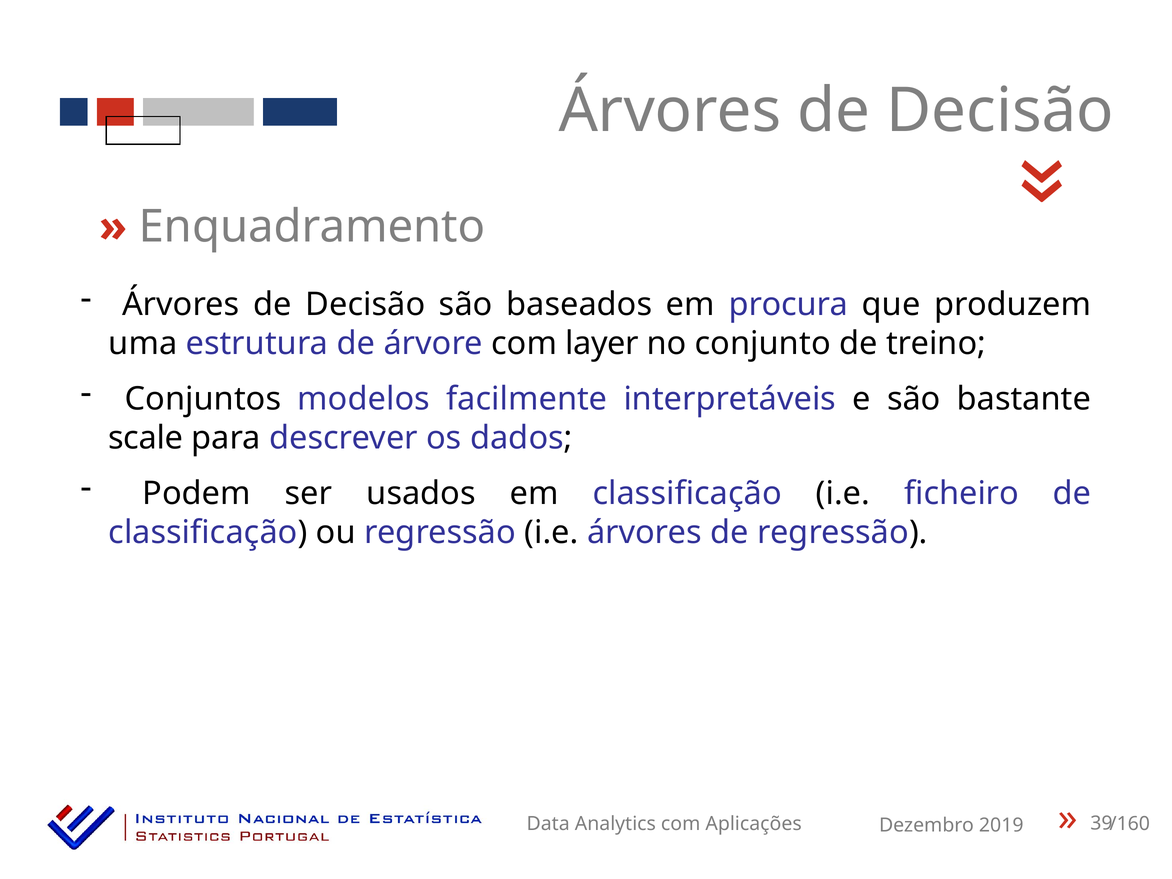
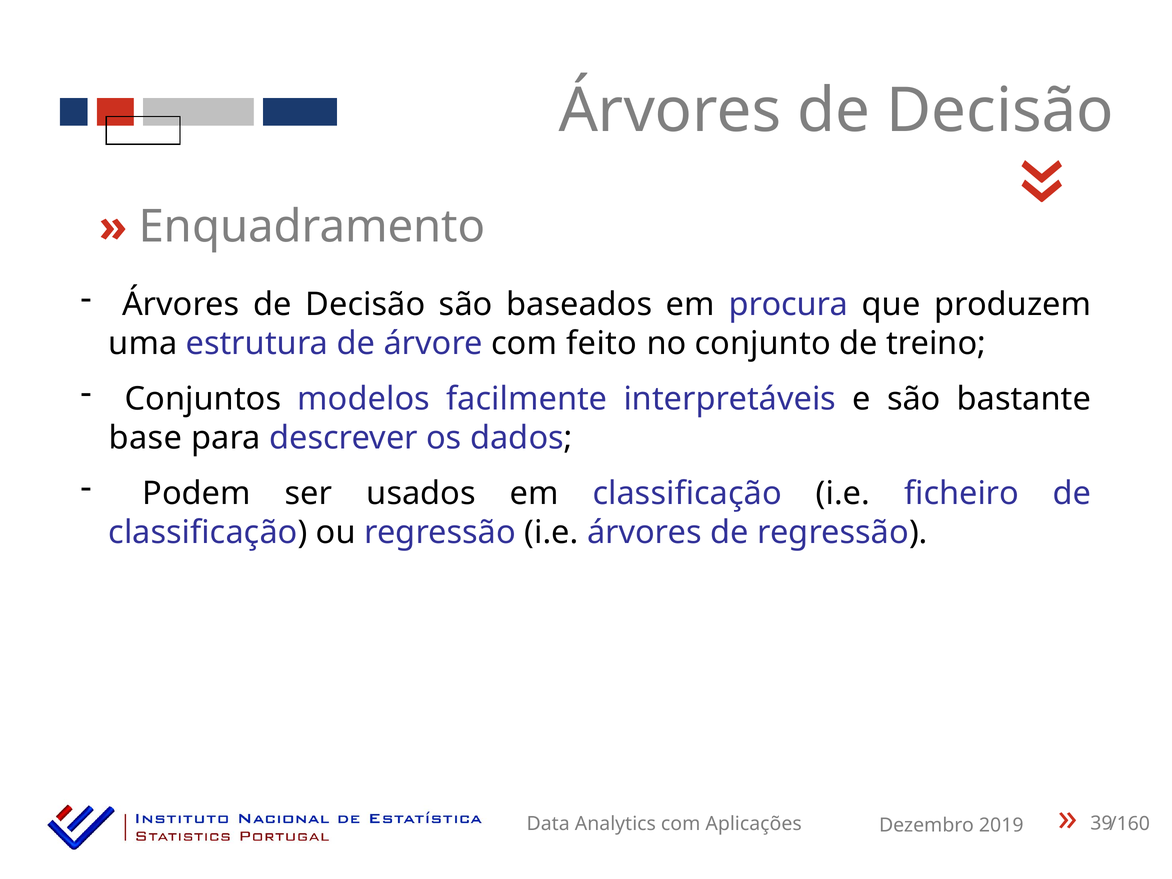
layer: layer -> feito (602, 343)
scale: scale -> base (145, 438)
